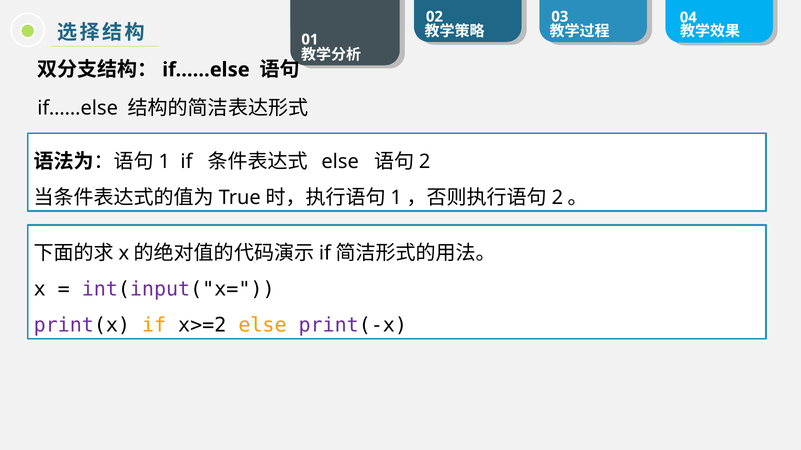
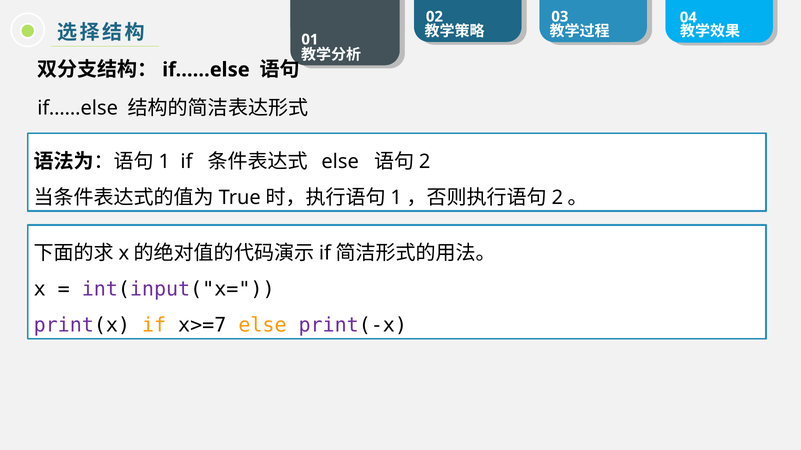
x>=2: x>=2 -> x>=7 (202, 326)
